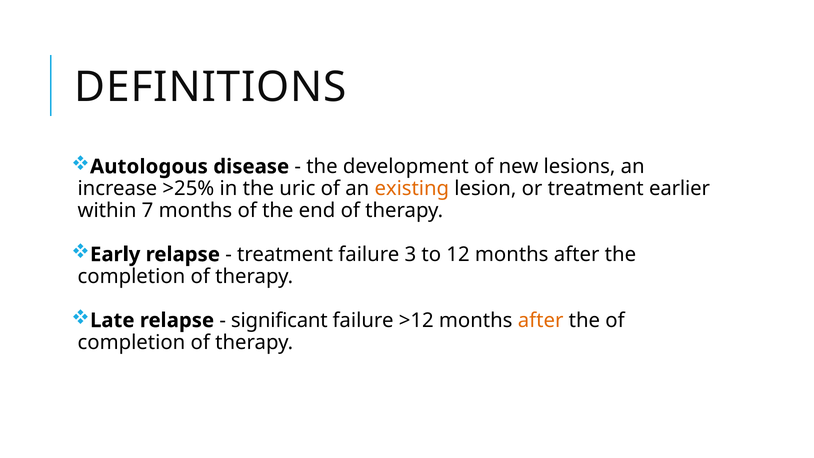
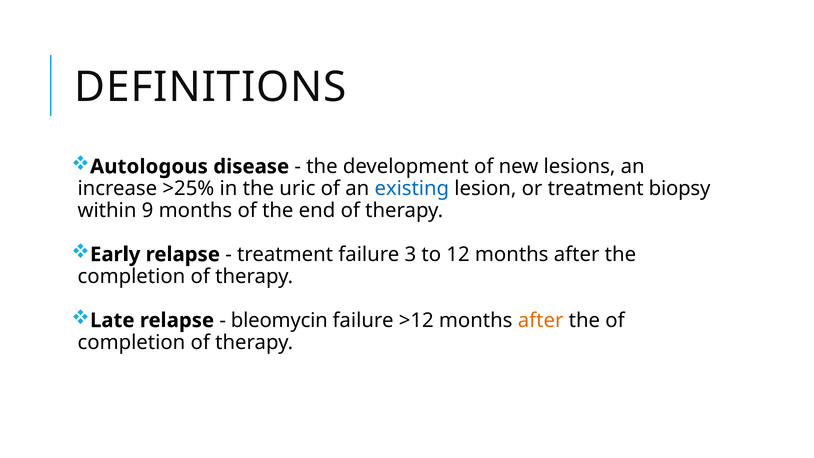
existing colour: orange -> blue (412, 189)
earlier: earlier -> biopsy (680, 189)
7: 7 -> 9 (148, 210)
significant: significant -> bleomycin (279, 320)
